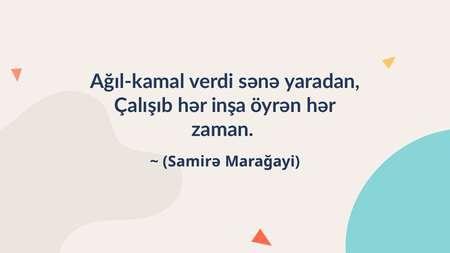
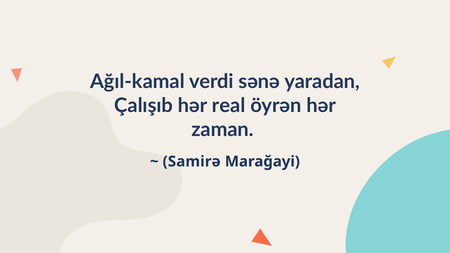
inşa: inşa -> real (229, 105)
